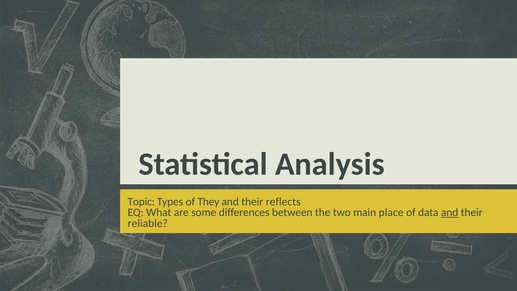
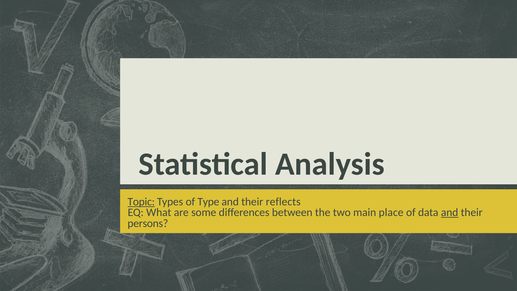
Topic underline: none -> present (141, 202)
They: They -> Type (208, 202)
reliable: reliable -> persons (148, 223)
